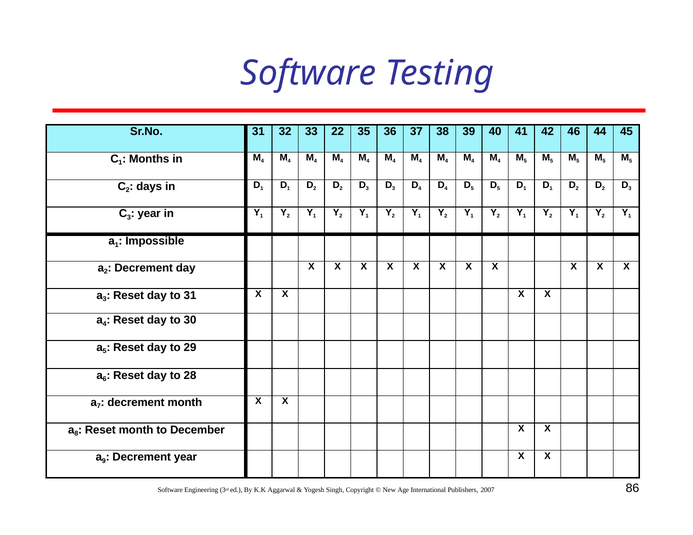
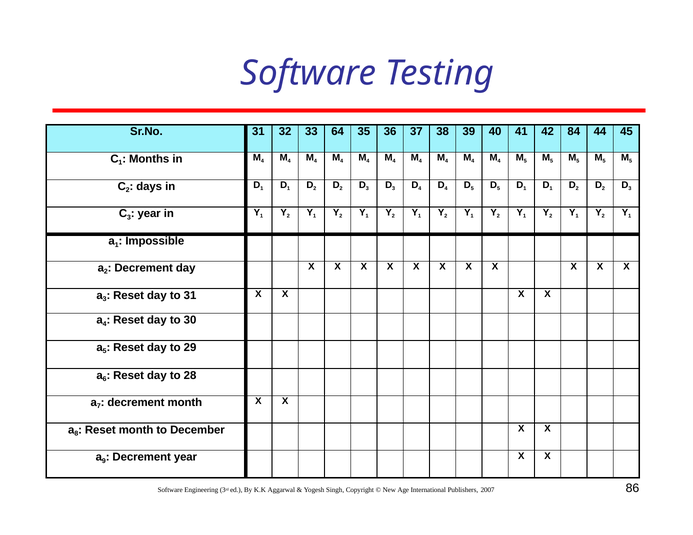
22: 22 -> 64 (338, 132)
46: 46 -> 84 (574, 132)
